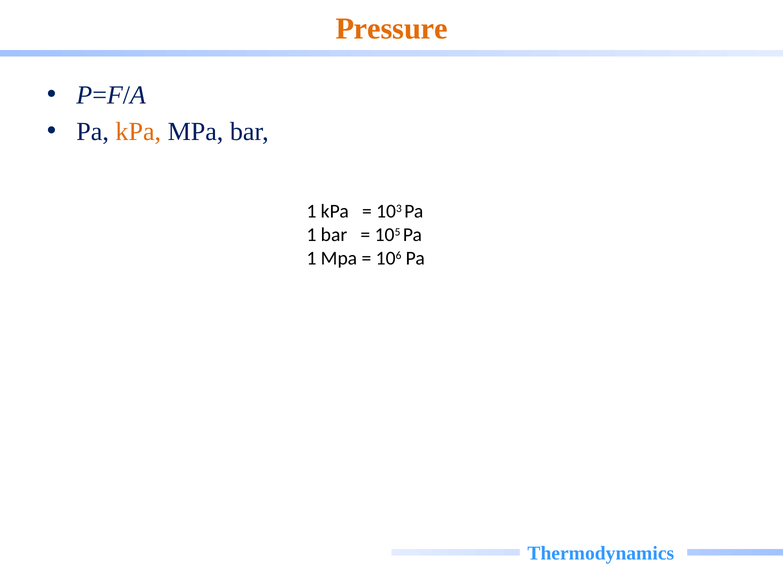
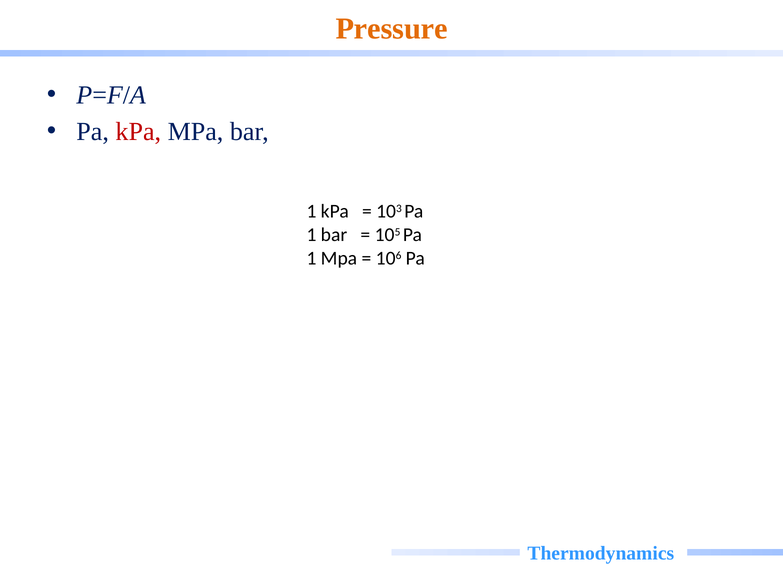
kPa colour: orange -> red (138, 132)
